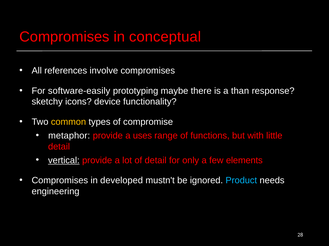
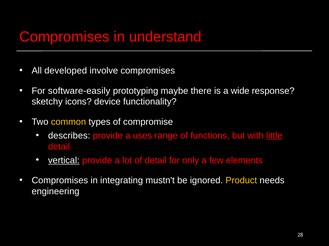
conceptual: conceptual -> understand (165, 37)
references: references -> developed (66, 71)
than: than -> wide (240, 91)
metaphor: metaphor -> describes (69, 136)
little underline: none -> present (274, 136)
developed: developed -> integrating (122, 181)
Product colour: light blue -> yellow (241, 181)
